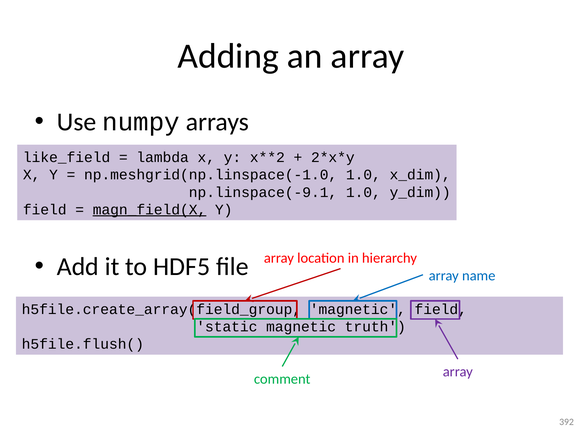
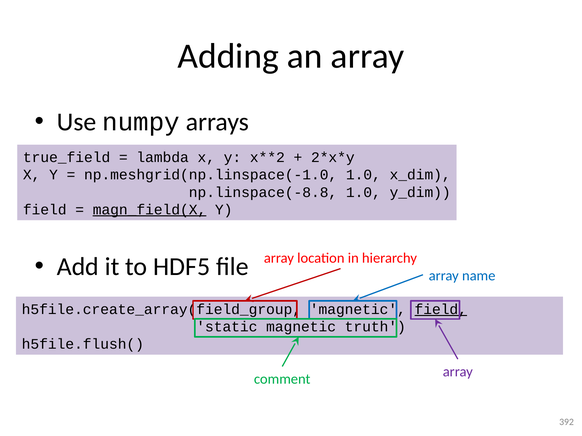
like_field: like_field -> true_field (67, 158)
np.linspace(-9.1: np.linspace(-9.1 -> np.linspace(-8.8 (263, 192)
field underline: none -> present (441, 310)
